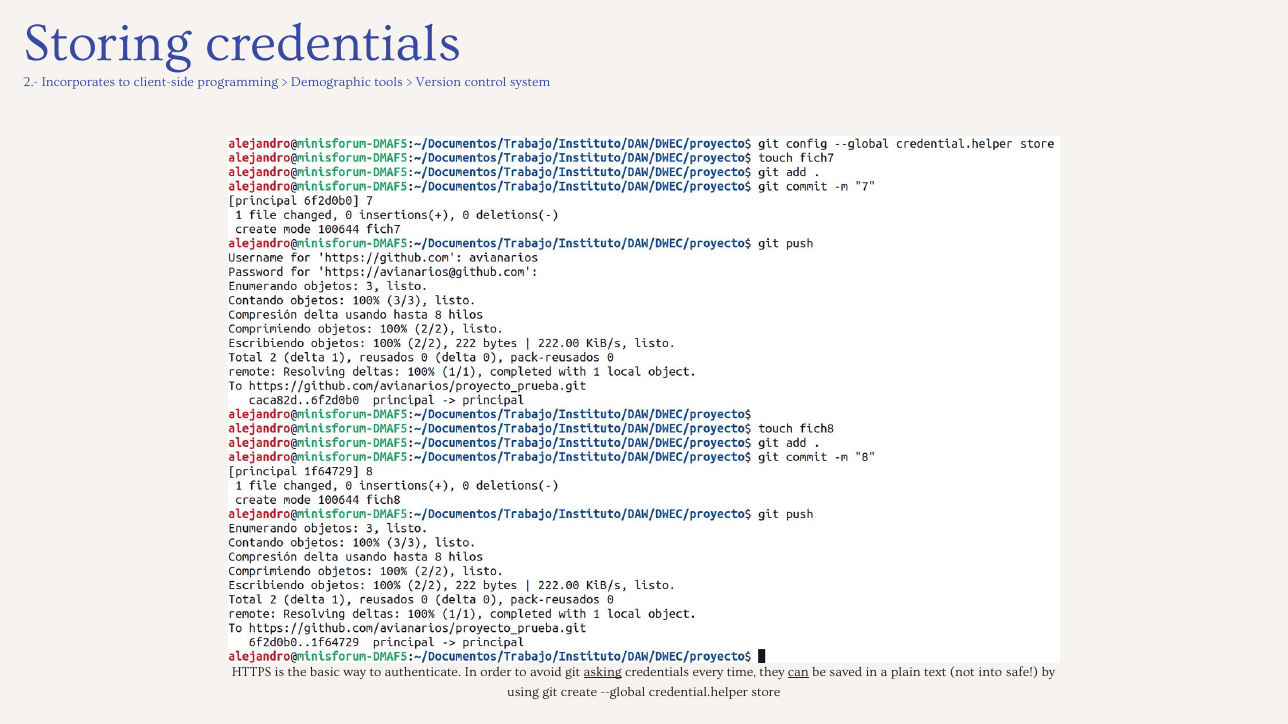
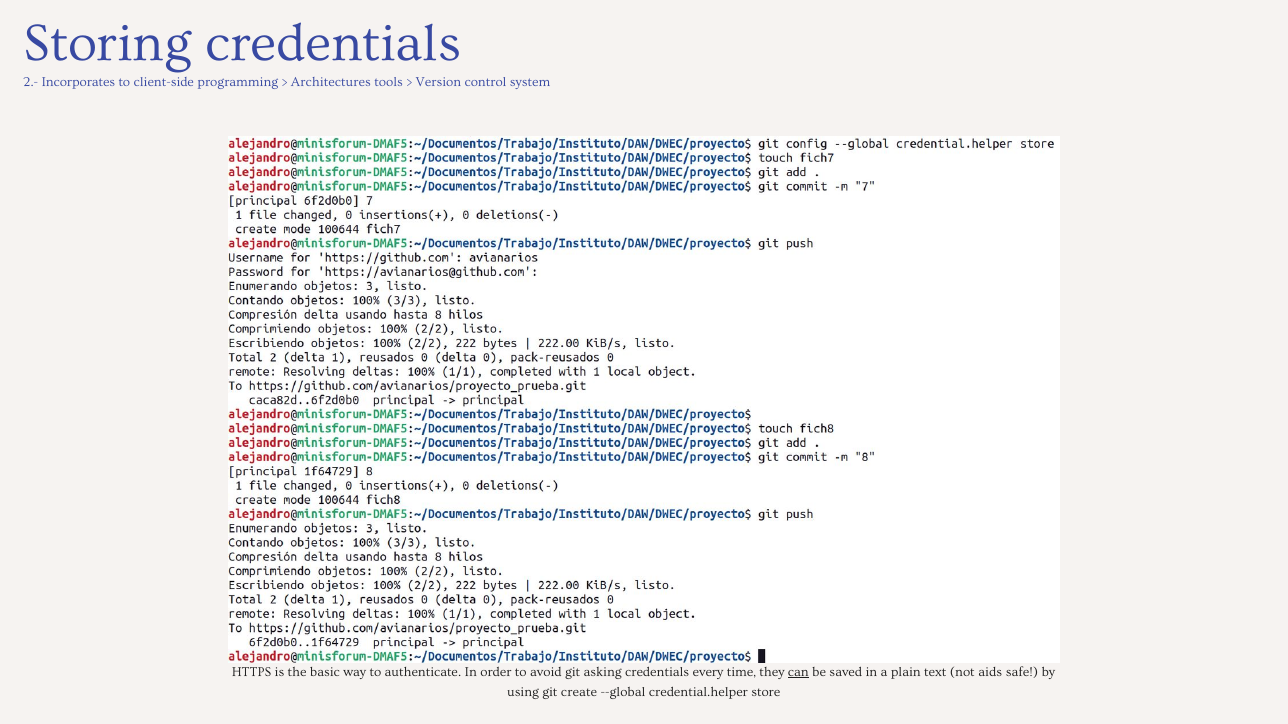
Demographic: Demographic -> Architectures (331, 82)
asking underline: present -> none (603, 672)
into: into -> aids (990, 672)
